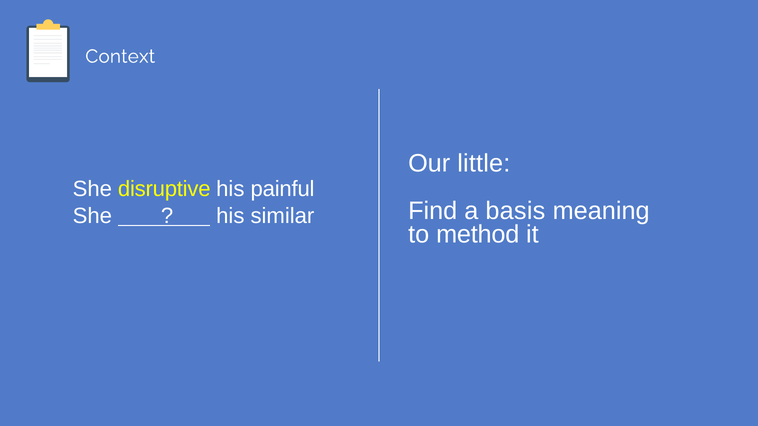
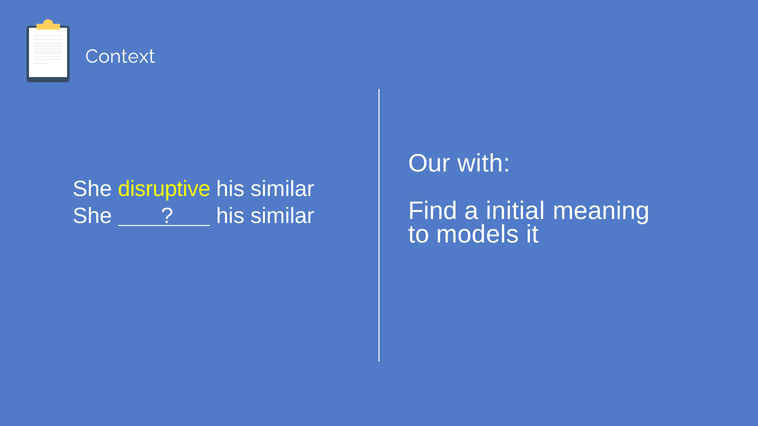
little: little -> with (484, 164)
painful: painful -> similar (282, 189)
basis: basis -> initial (515, 211)
method: method -> models (477, 235)
